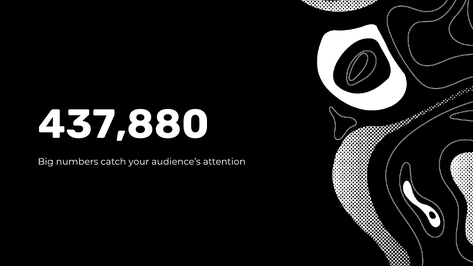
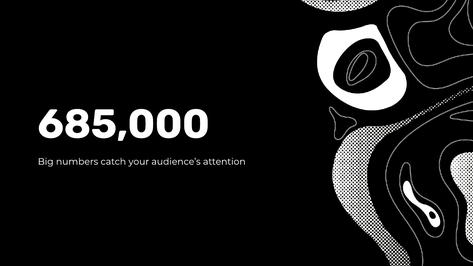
437,880: 437,880 -> 685,000 (124, 124)
